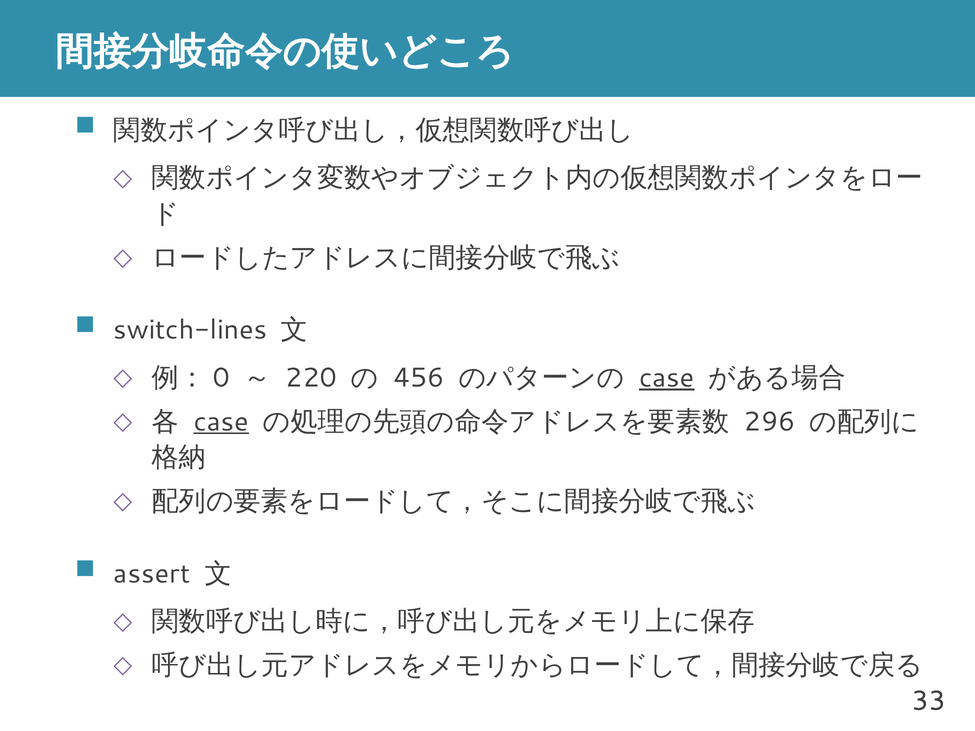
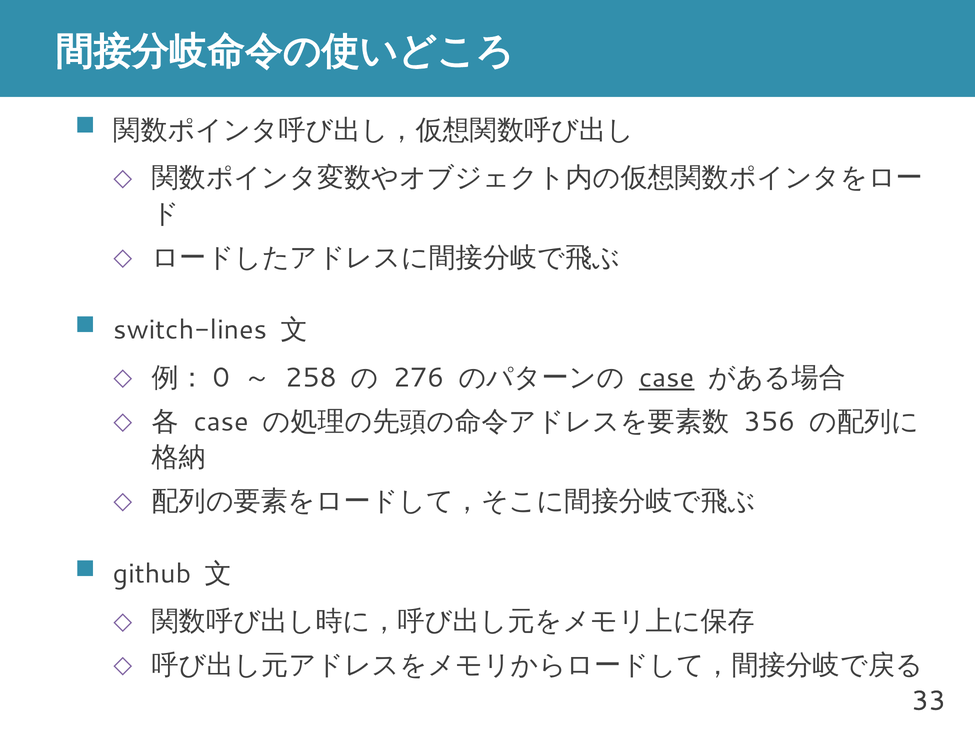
220: 220 -> 258 (311, 378)
456: 456 -> 276 (419, 378)
case underline: present -> none (221, 422)
296: 296 -> 356 (770, 422)
assert: assert -> github (152, 574)
